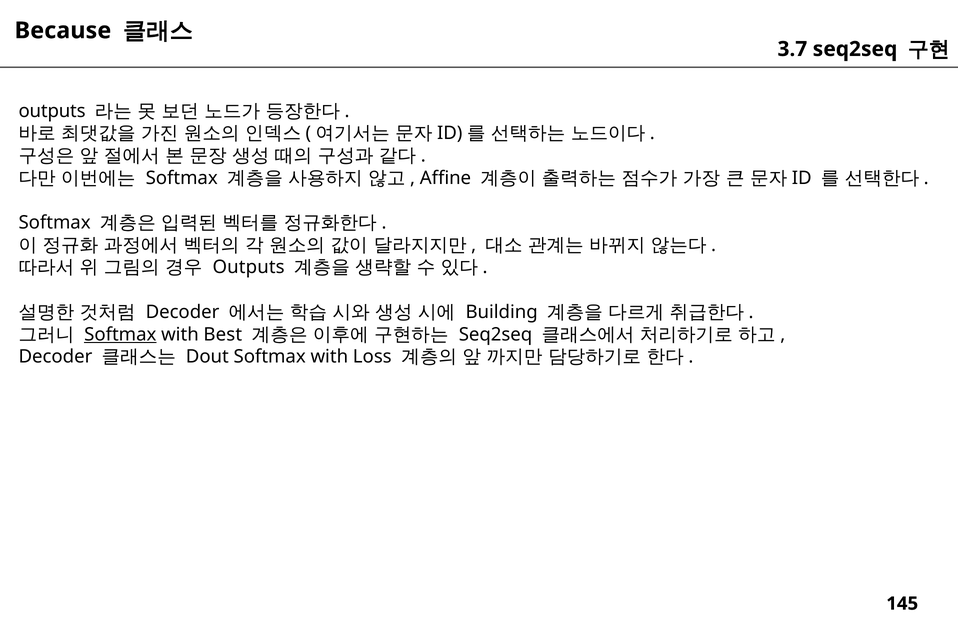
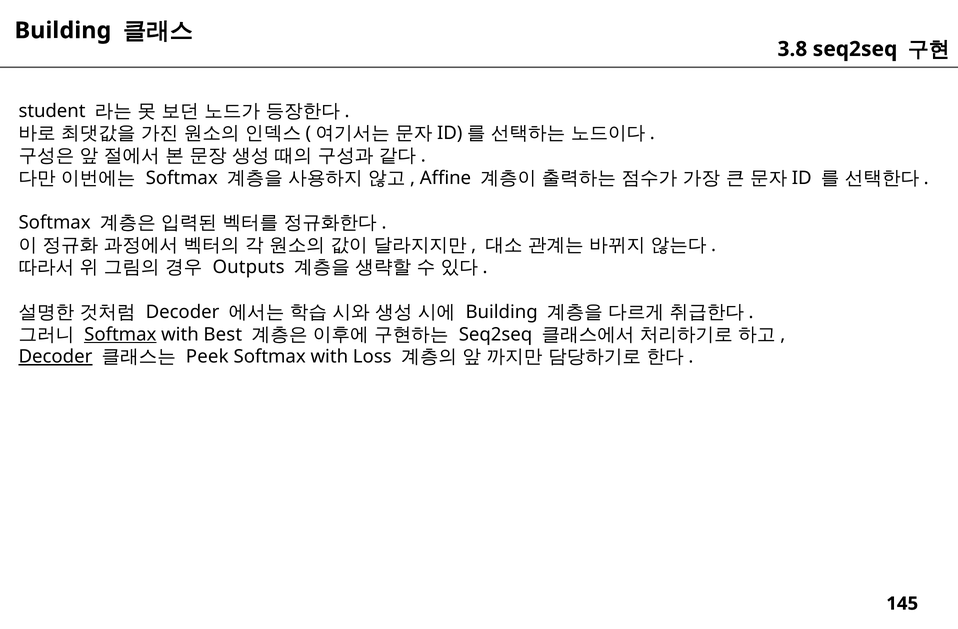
Because: Because -> Building (63, 31)
3.7: 3.7 -> 3.8 (792, 49)
outputs: outputs -> student (52, 111)
Decoder underline: none -> present (55, 357)
Dout: Dout -> Peek (207, 357)
